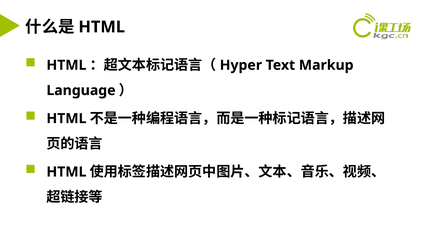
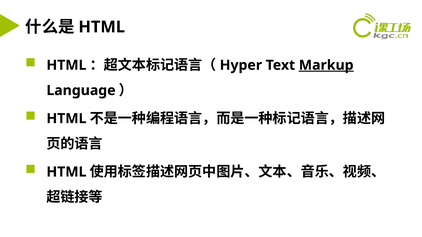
Markup underline: none -> present (326, 65)
